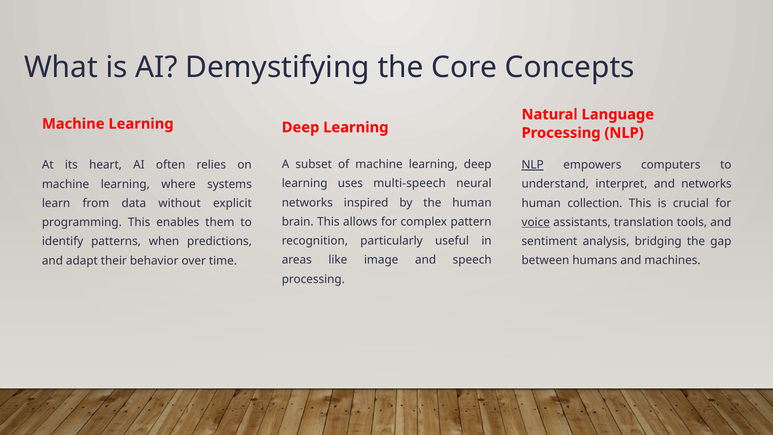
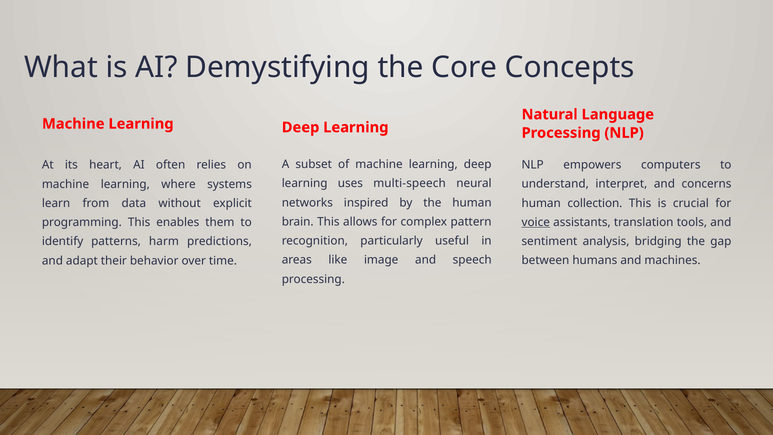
NLP underline: present -> none (533, 165)
and networks: networks -> concerns (706, 184)
when: when -> harm (164, 241)
